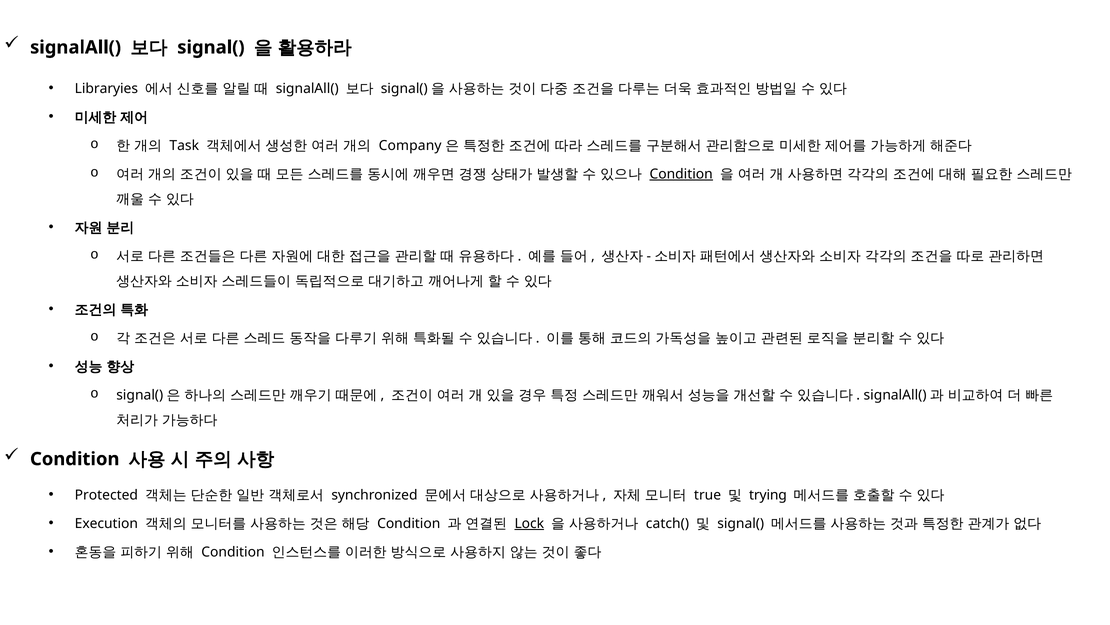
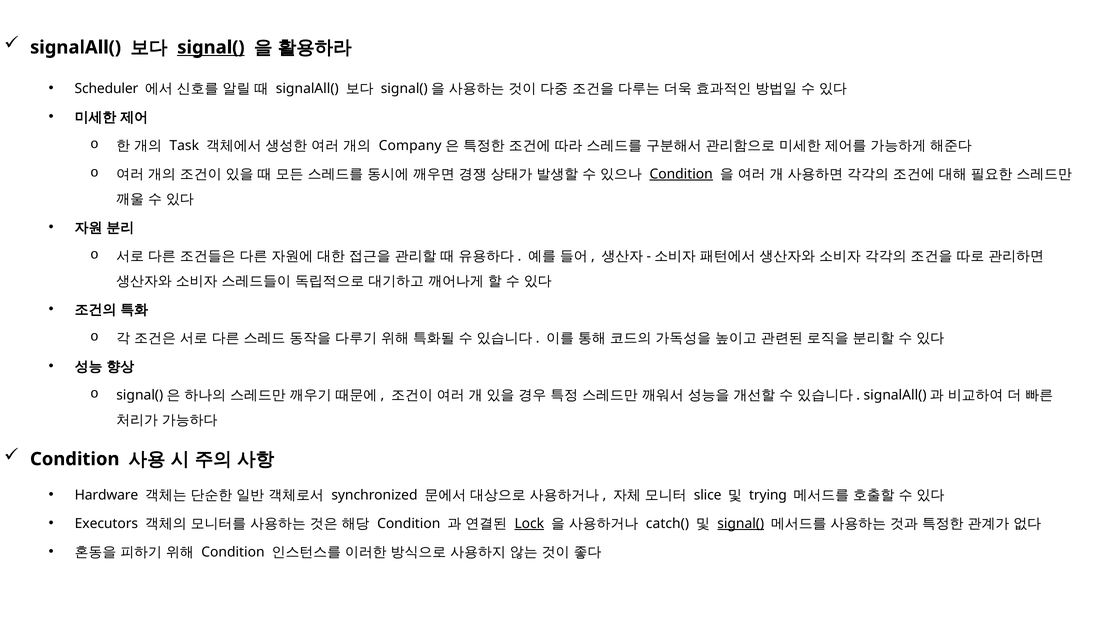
signal( underline: none -> present (211, 47)
Libraryies: Libraryies -> Scheduler (106, 89)
Protected: Protected -> Hardware (106, 495)
true: true -> slice (708, 495)
Execution: Execution -> Executors (106, 523)
signal( underline: none -> present (741, 523)
